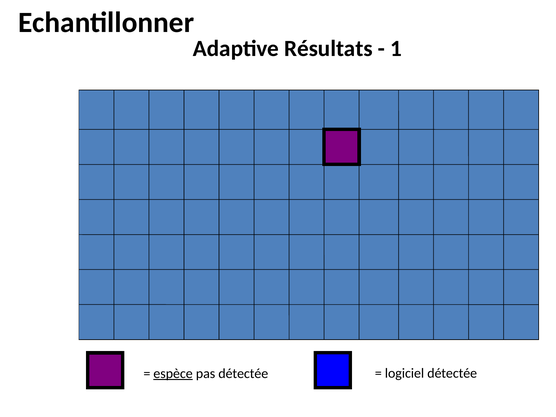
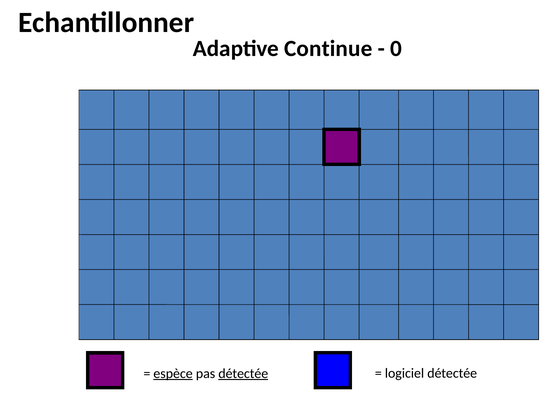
Résultats: Résultats -> Continue (328, 49)
1: 1 -> 0 (396, 49)
détectée underline: none -> present (243, 374)
